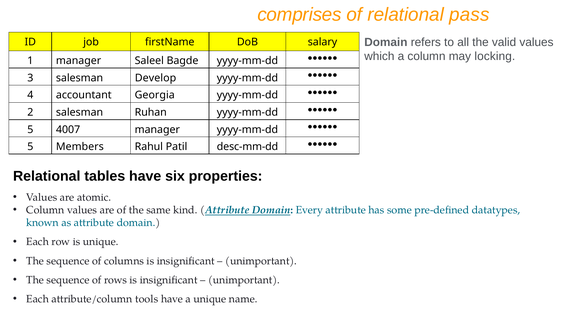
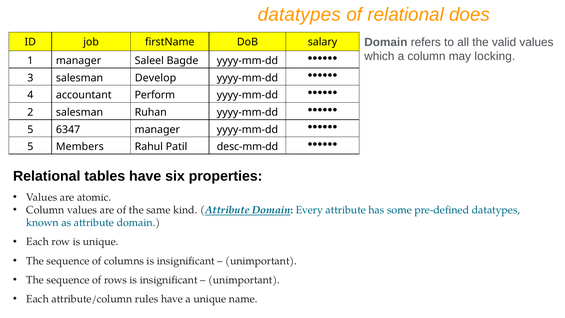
comprises: comprises -> datatypes (299, 15)
pass: pass -> does (470, 15)
Georgia: Georgia -> Perform (155, 95)
4007: 4007 -> 6347 (68, 129)
tools: tools -> rules (147, 299)
